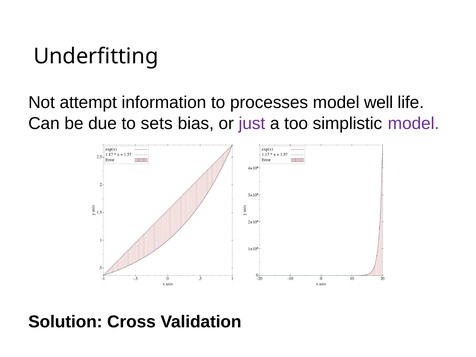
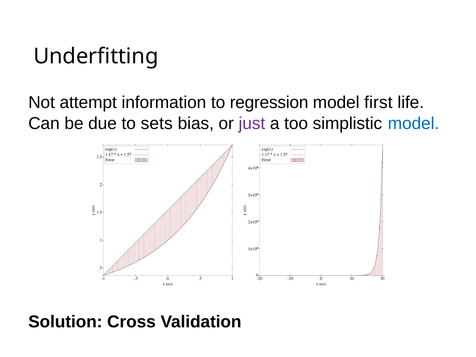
processes: processes -> regression (269, 103)
well: well -> first (378, 103)
model colour: purple -> blue (414, 123)
